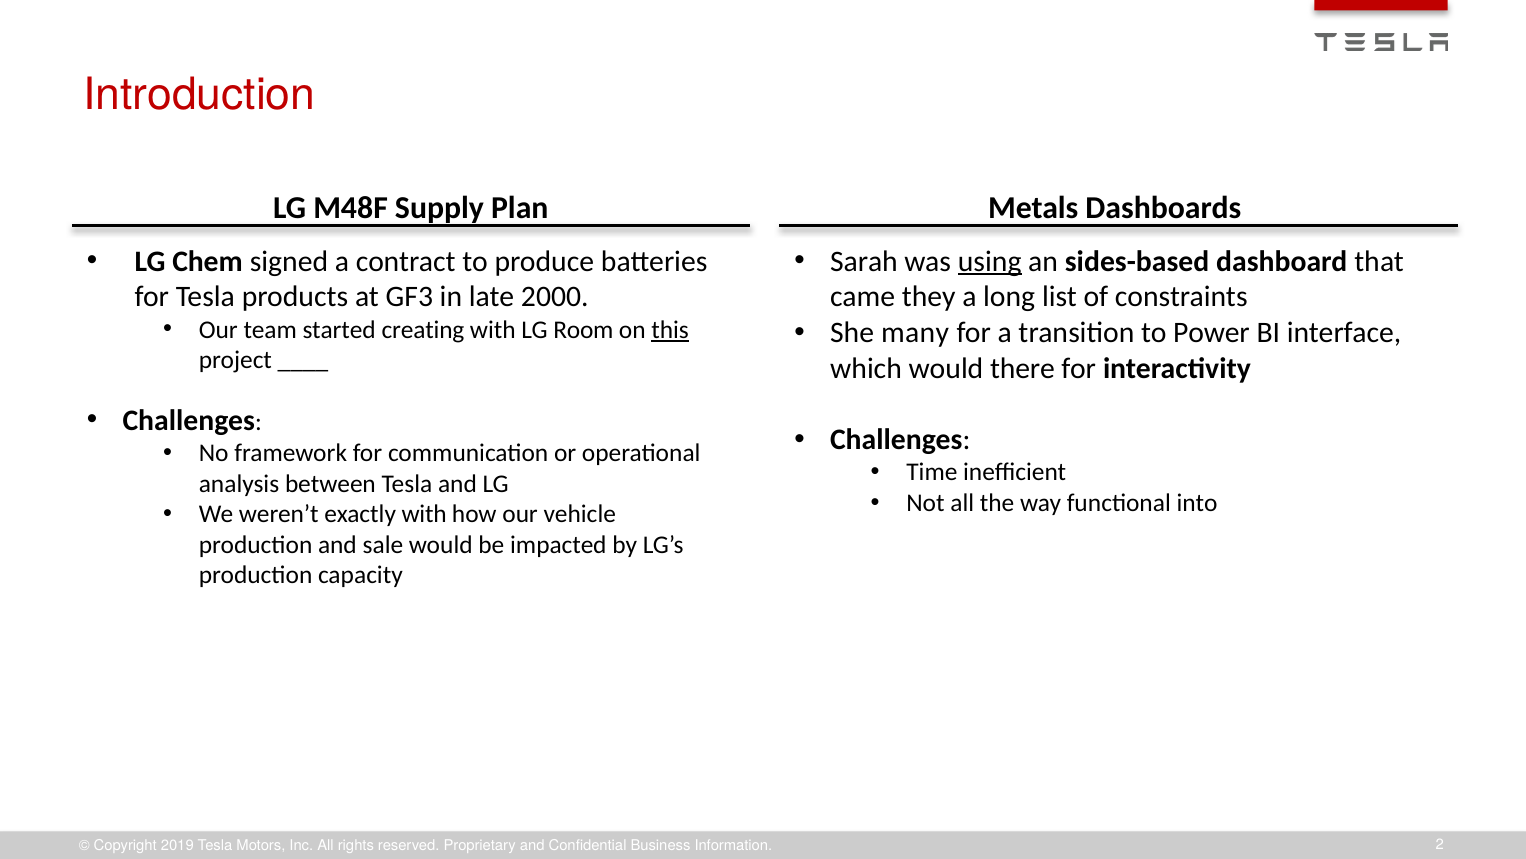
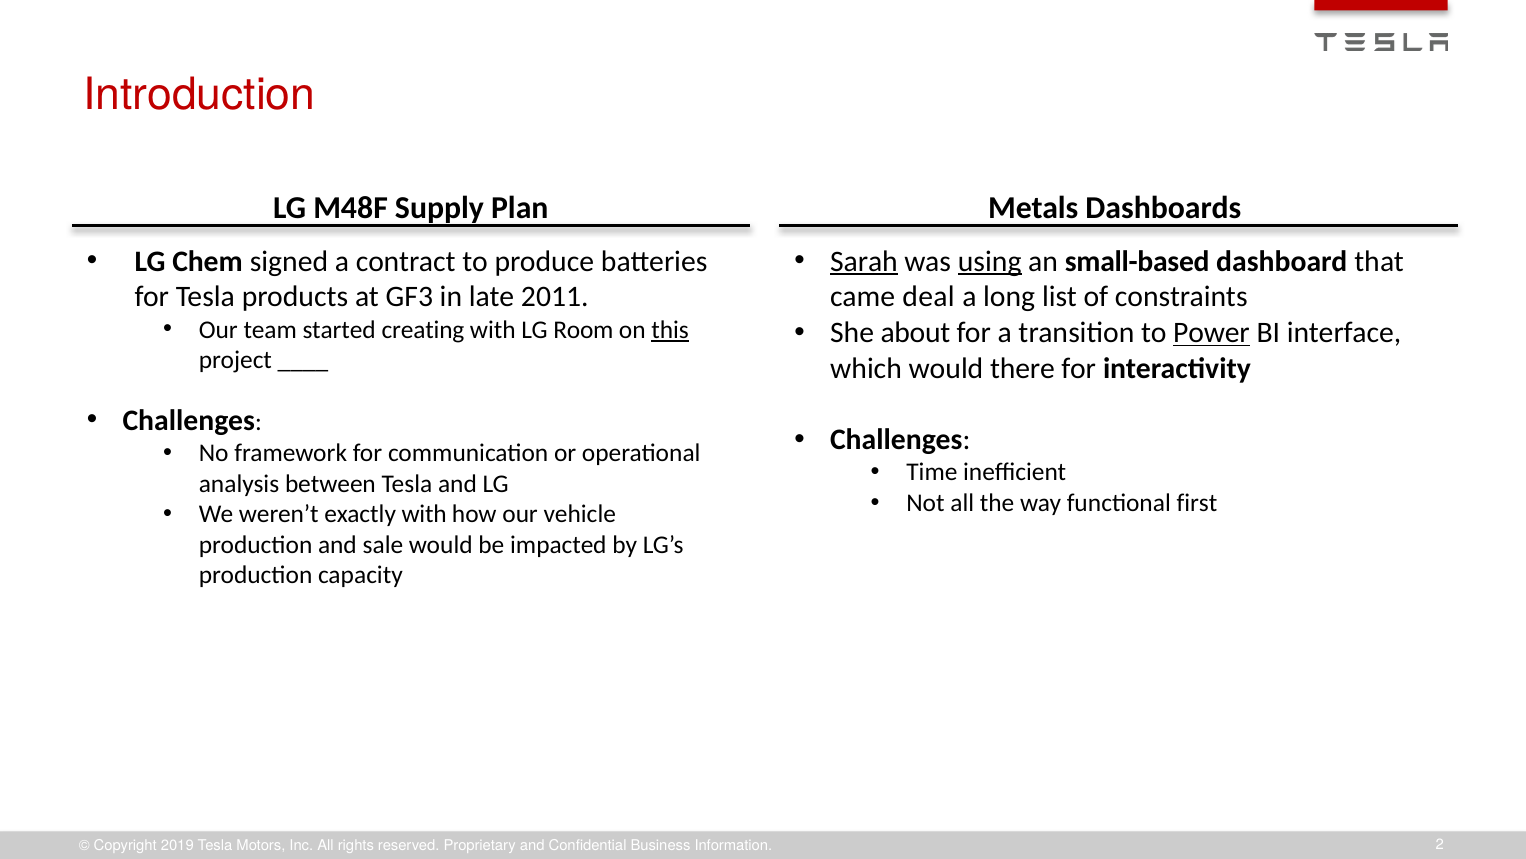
Sarah underline: none -> present (864, 261)
sides-based: sides-based -> small-based (1137, 261)
2000: 2000 -> 2011 (555, 297)
they: they -> deal (929, 297)
many: many -> about (915, 333)
Power underline: none -> present (1211, 333)
into: into -> first (1197, 503)
